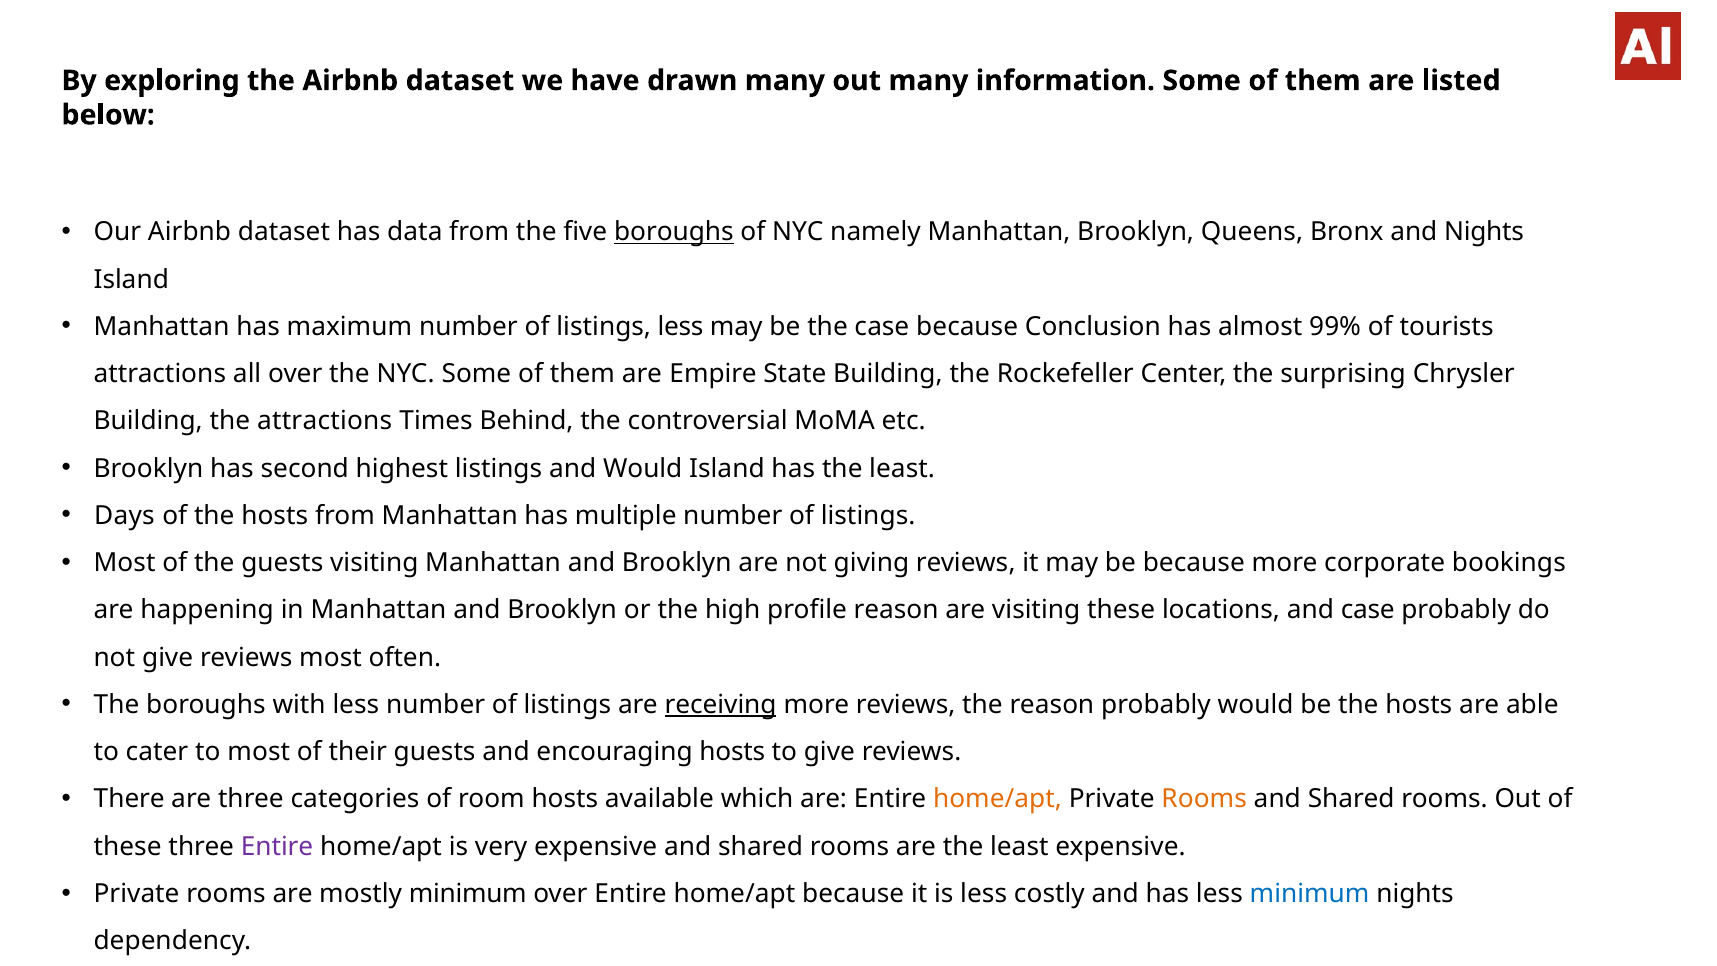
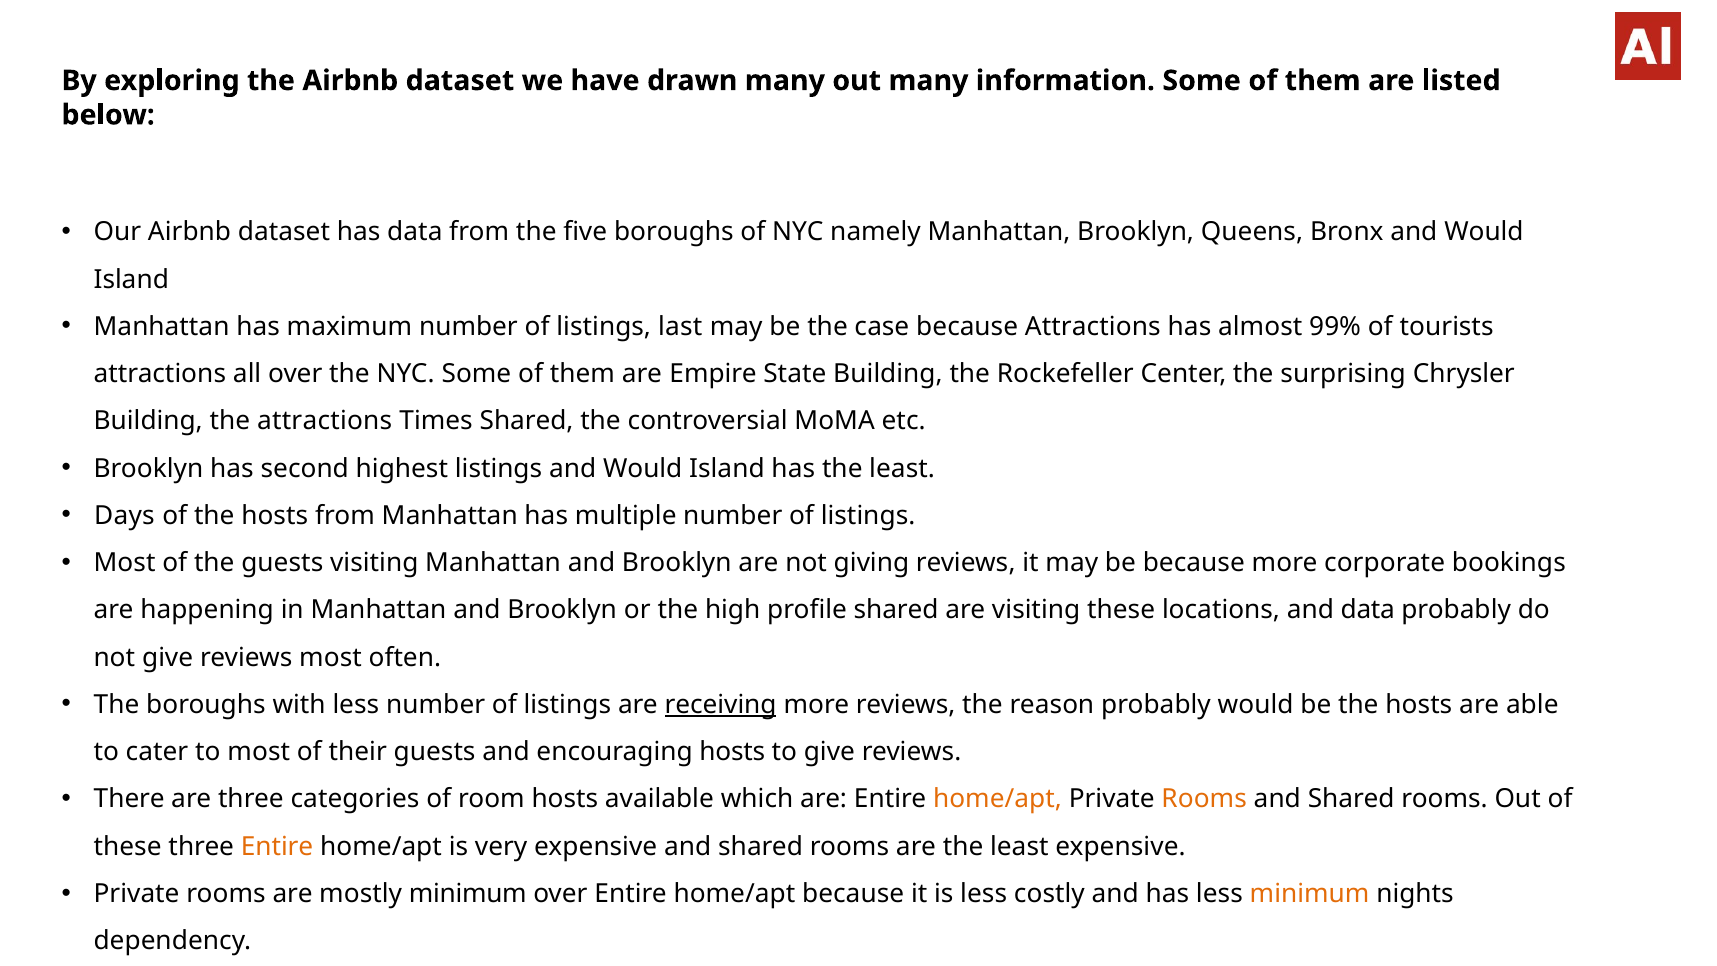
boroughs underline: present -> none (674, 232)
Bronx and Nights: Nights -> Would (1484, 232)
listings less: less -> last (680, 327)
because Conclusion: Conclusion -> Attractions (1093, 327)
Times Behind: Behind -> Shared (527, 421)
profile reason: reason -> shared (896, 610)
and case: case -> data (1368, 610)
Entire colour: purple -> orange (277, 846)
minimum colour: blue -> orange (1310, 894)
